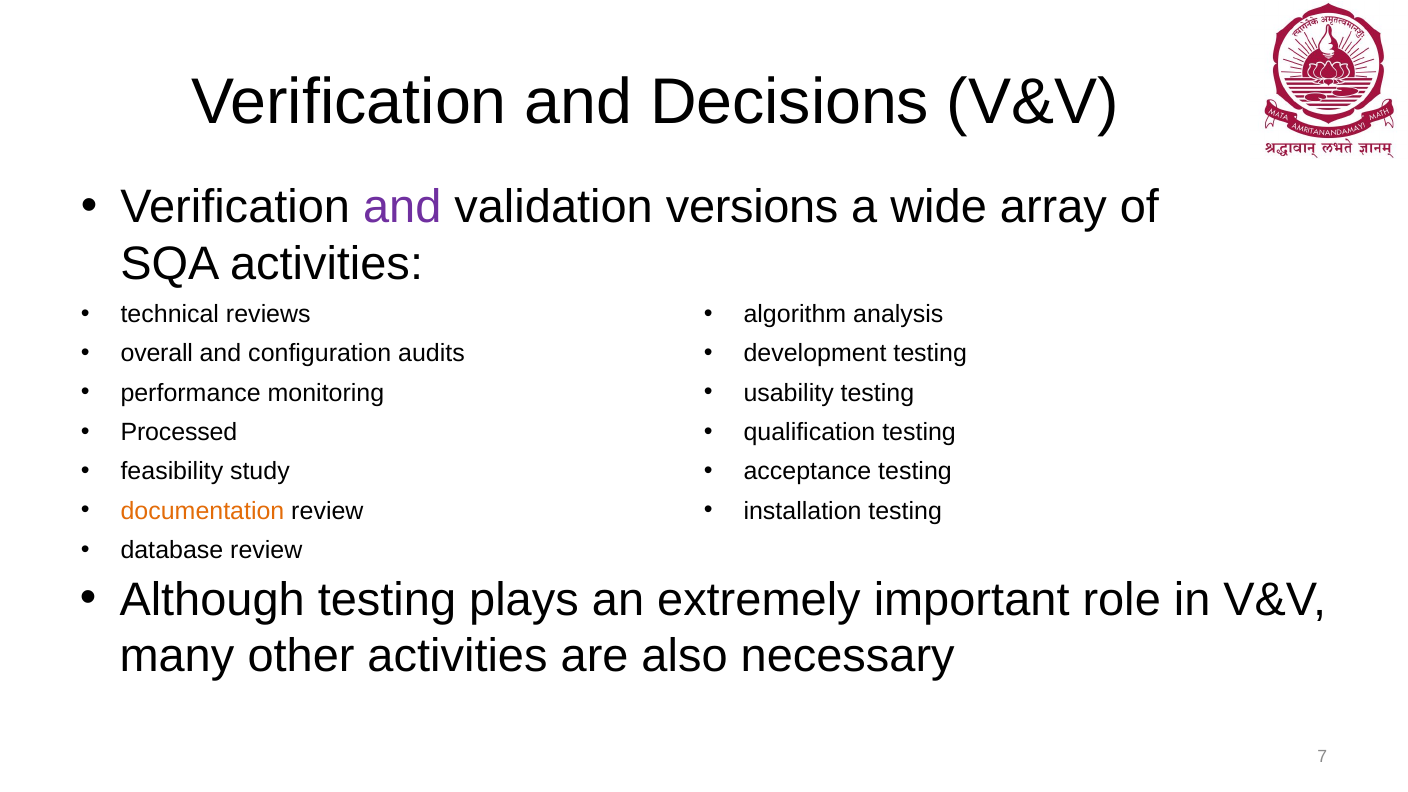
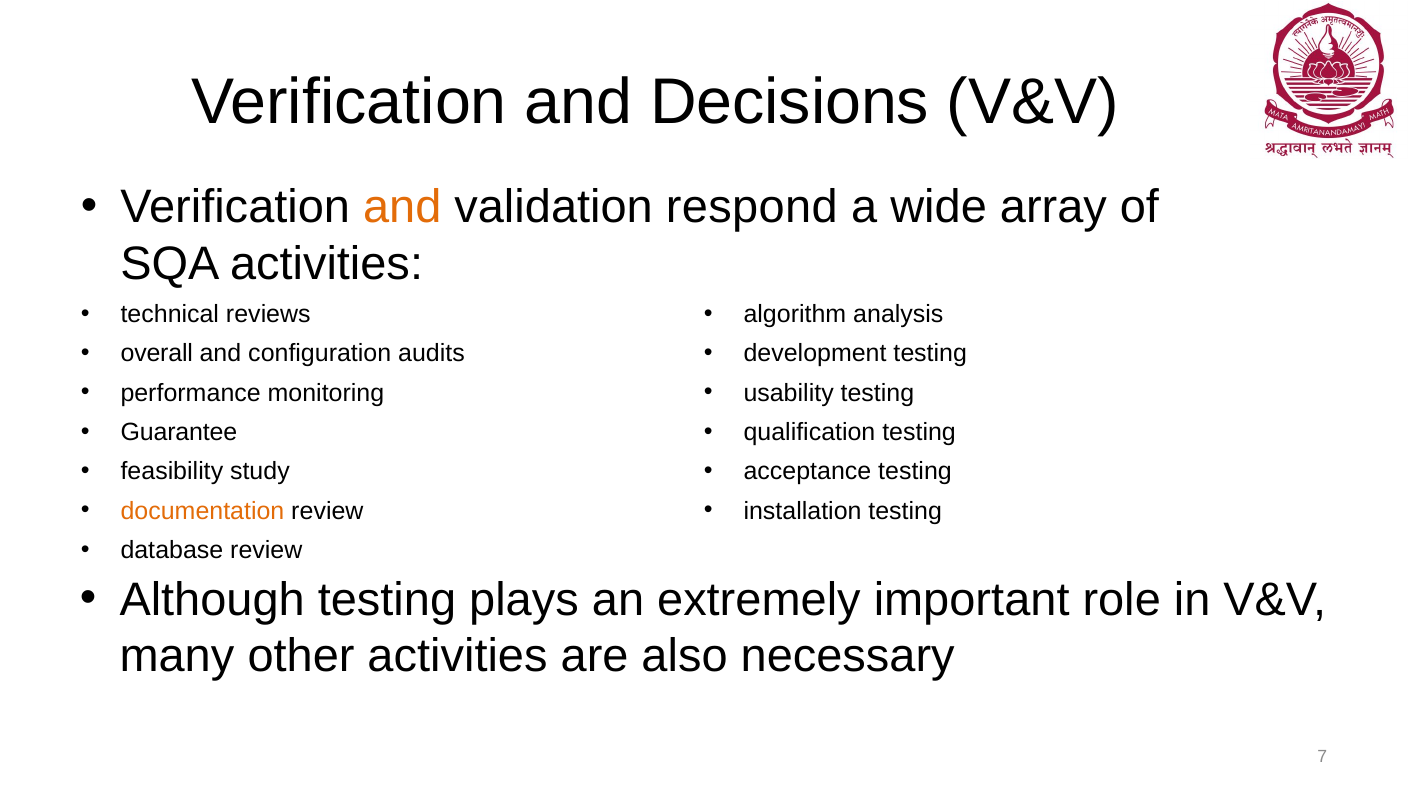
and colour: purple -> orange (402, 207)
versions: versions -> respond (752, 207)
Processed: Processed -> Guarantee (179, 432)
